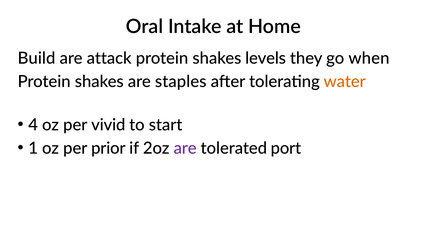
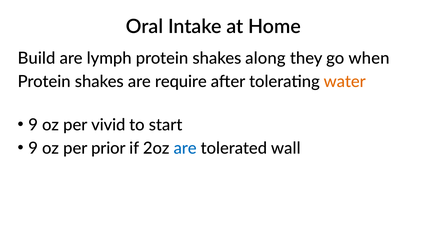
attack: attack -> lymph (109, 58)
levels: levels -> along (265, 58)
staples: staples -> require (181, 82)
4: 4 -> 9 (33, 125)
1: 1 -> 9 (33, 148)
are colour: purple -> blue (185, 148)
port: port -> wall (286, 148)
